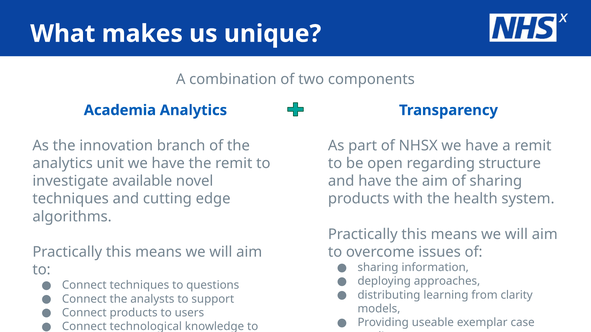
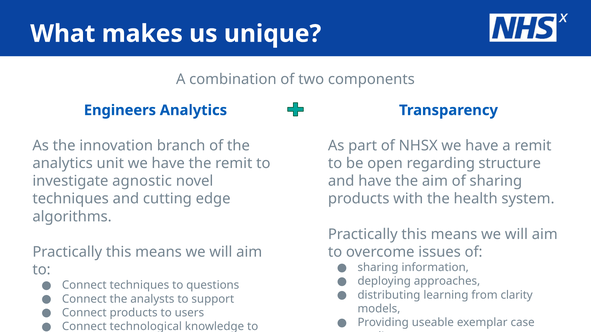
Academia: Academia -> Engineers (120, 110)
available: available -> agnostic (142, 181)
